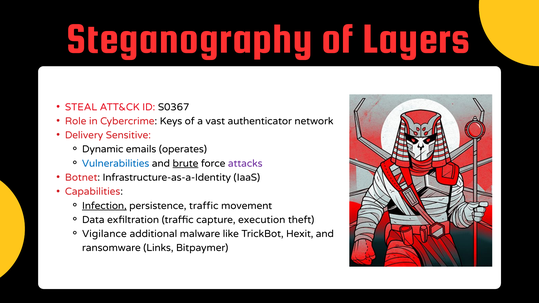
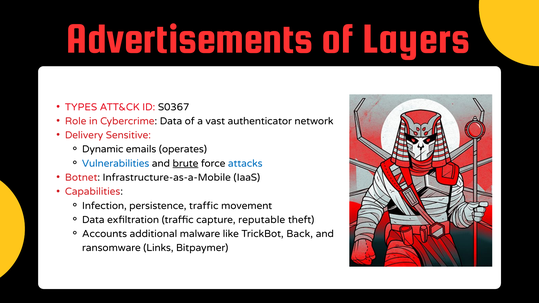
Steganography: Steganography -> Advertisements (190, 38)
STEAL: STEAL -> TYPES (81, 107)
Cybercrime Keys: Keys -> Data (171, 121)
attacks colour: purple -> blue (245, 164)
Infrastructure-as-a-Identity: Infrastructure-as-a-Identity -> Infrastructure-as-a-Mobile (167, 178)
Infection underline: present -> none (104, 206)
execution: execution -> reputable (262, 220)
Vigilance: Vigilance -> Accounts (105, 234)
Hexit: Hexit -> Back (300, 234)
